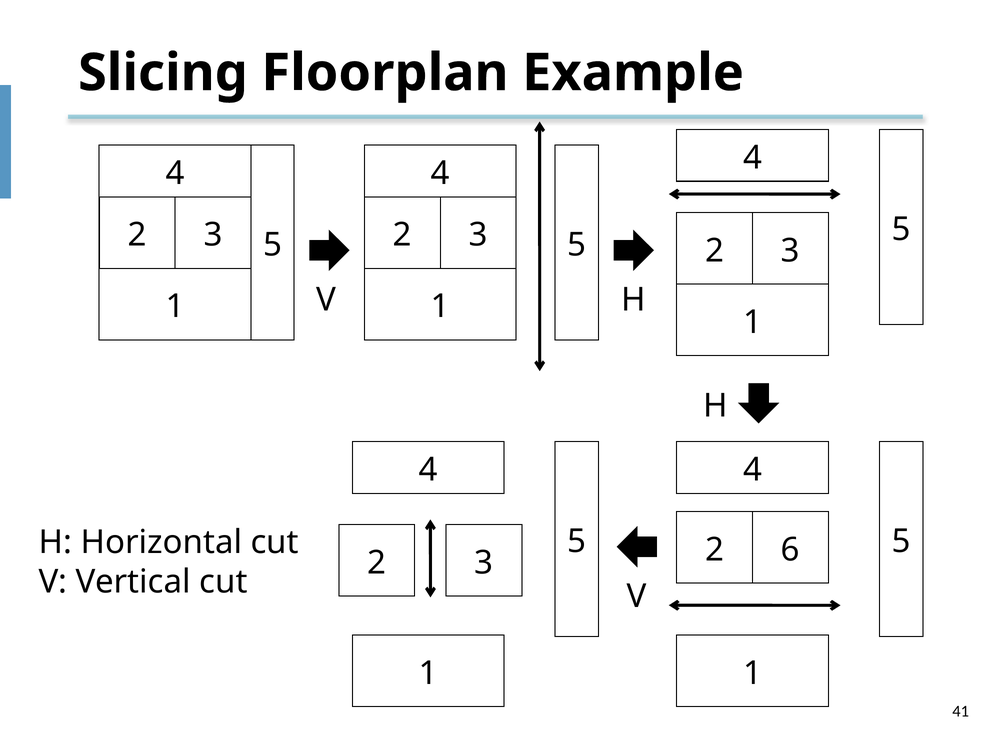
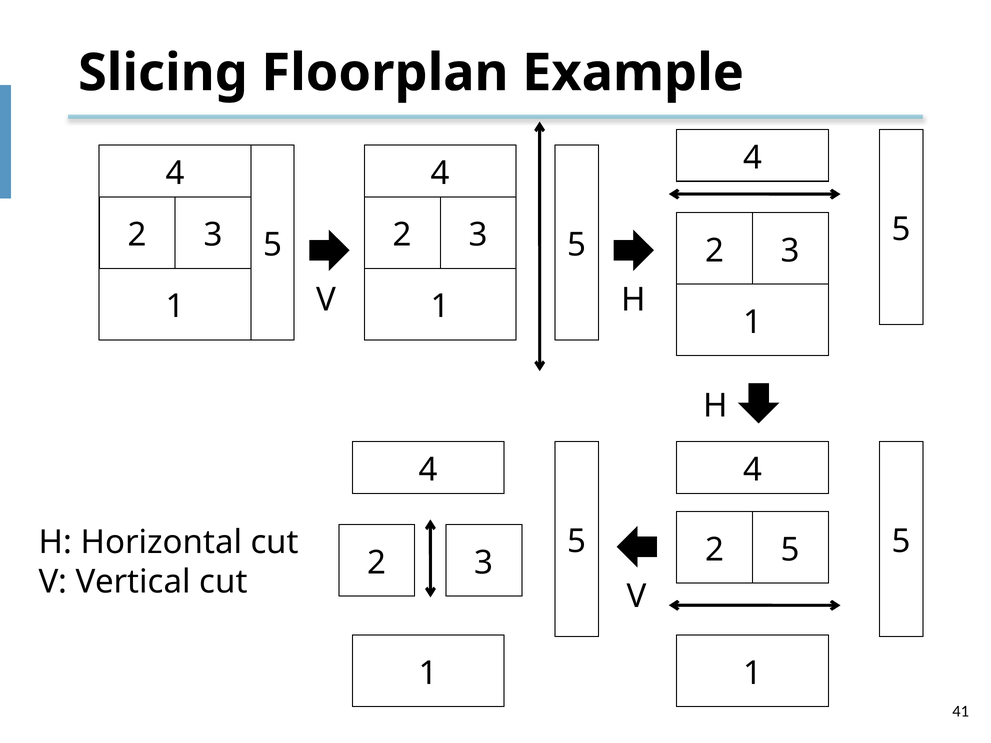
2 6: 6 -> 5 (790, 550)
